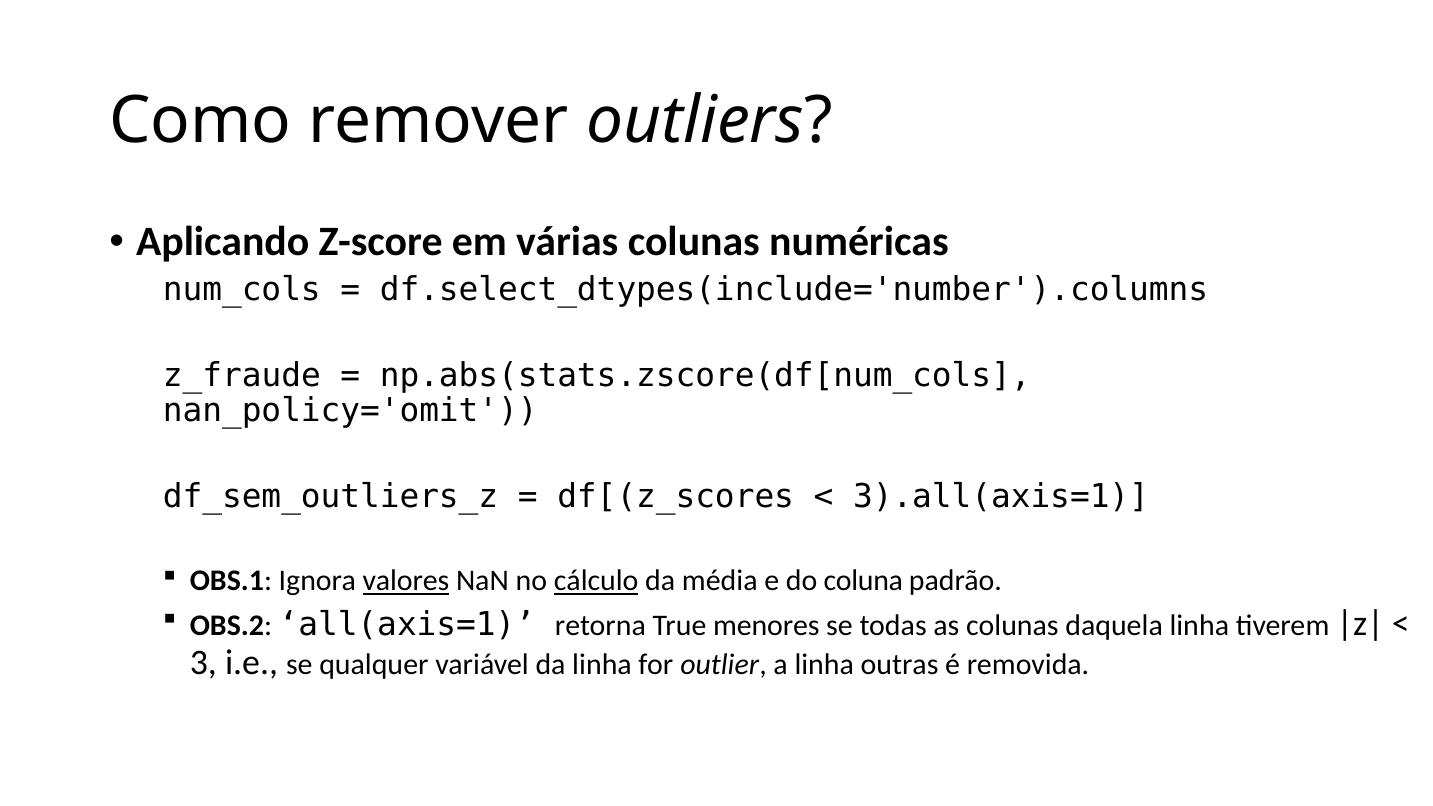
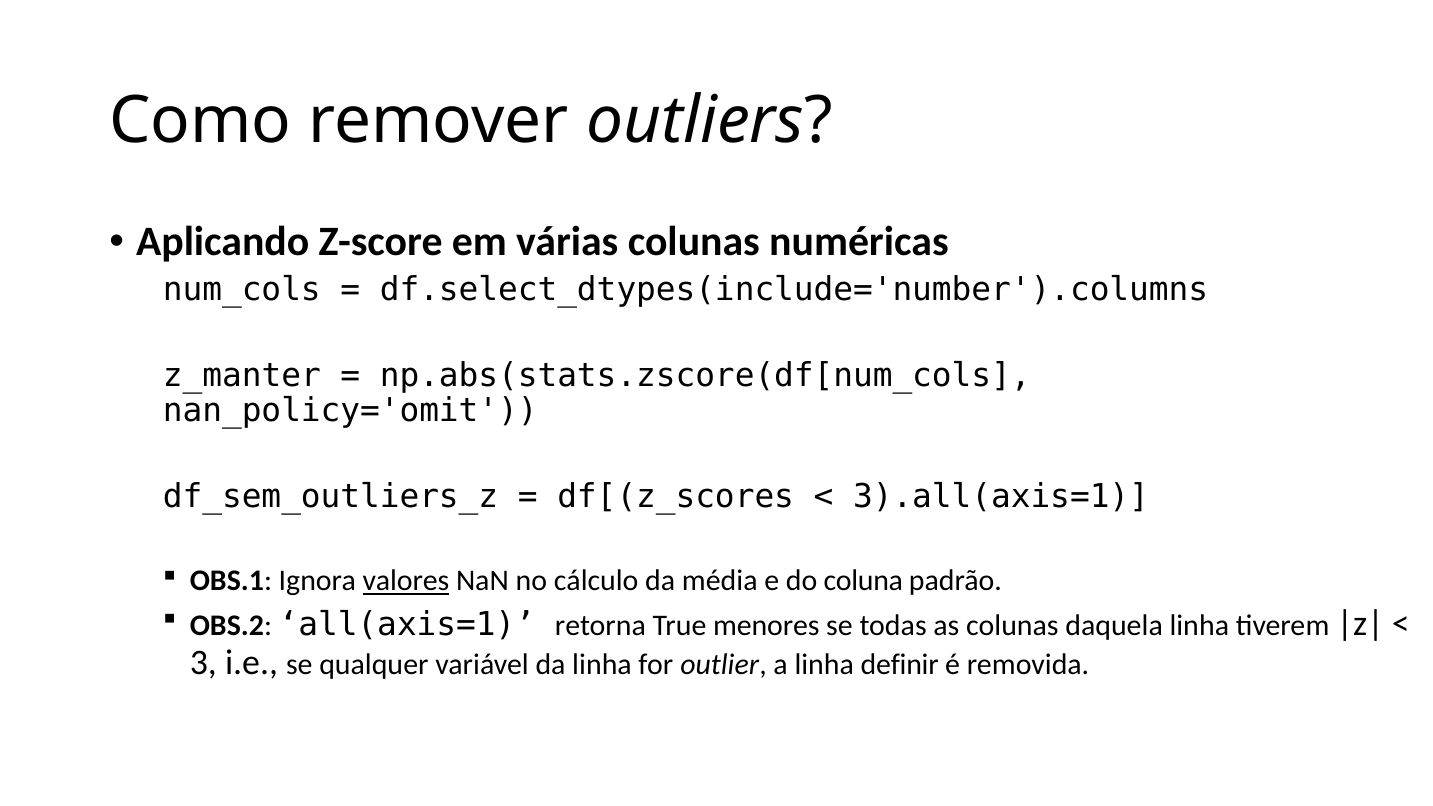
z_fraude: z_fraude -> z_manter (242, 376)
cálculo underline: present -> none (596, 581)
outras: outras -> definir (900, 665)
